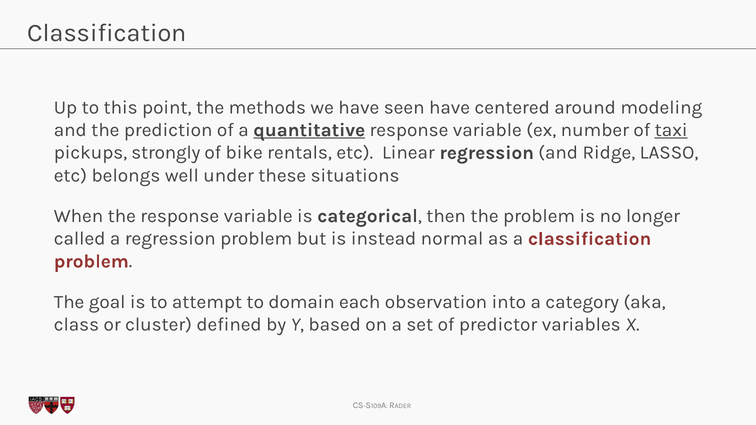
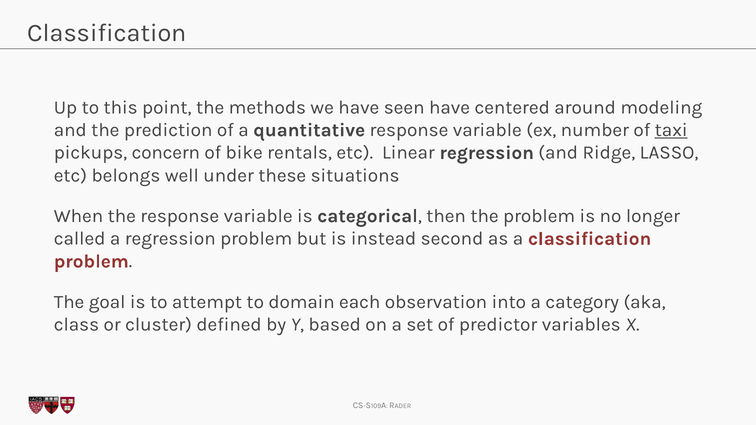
quantitative underline: present -> none (309, 130)
strongly: strongly -> concern (166, 153)
normal: normal -> second (452, 239)
